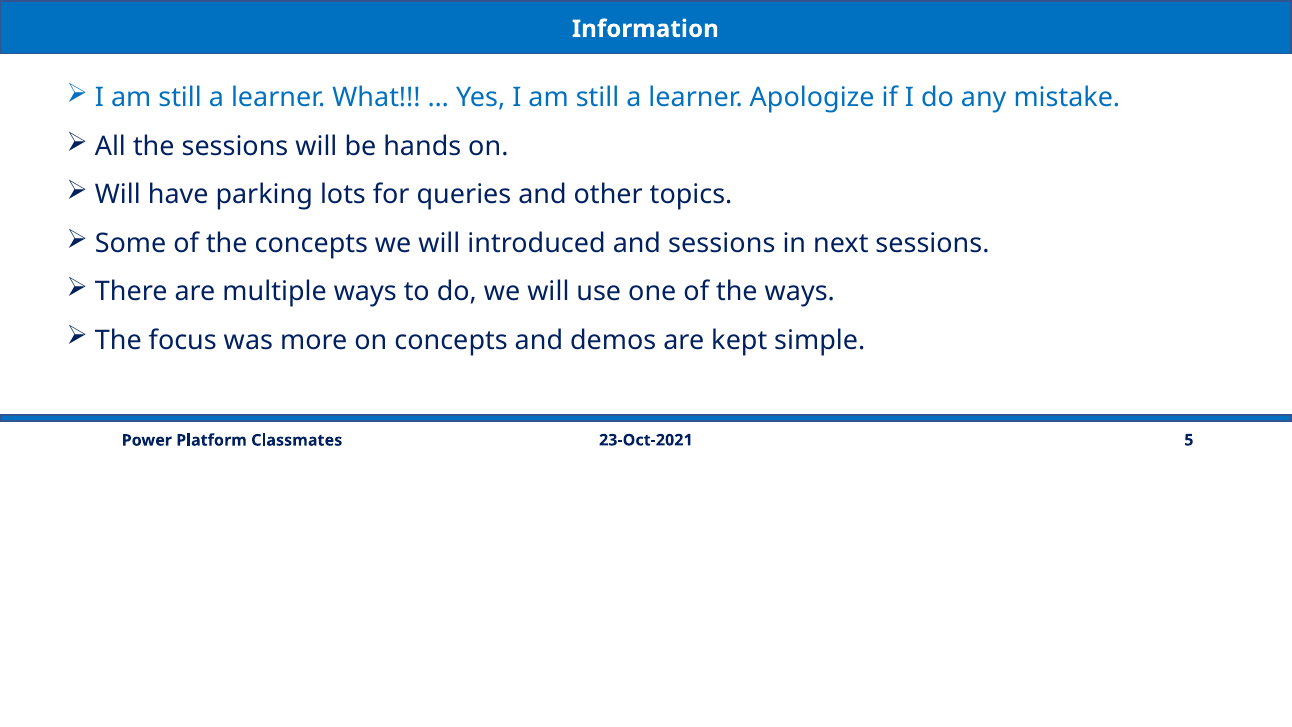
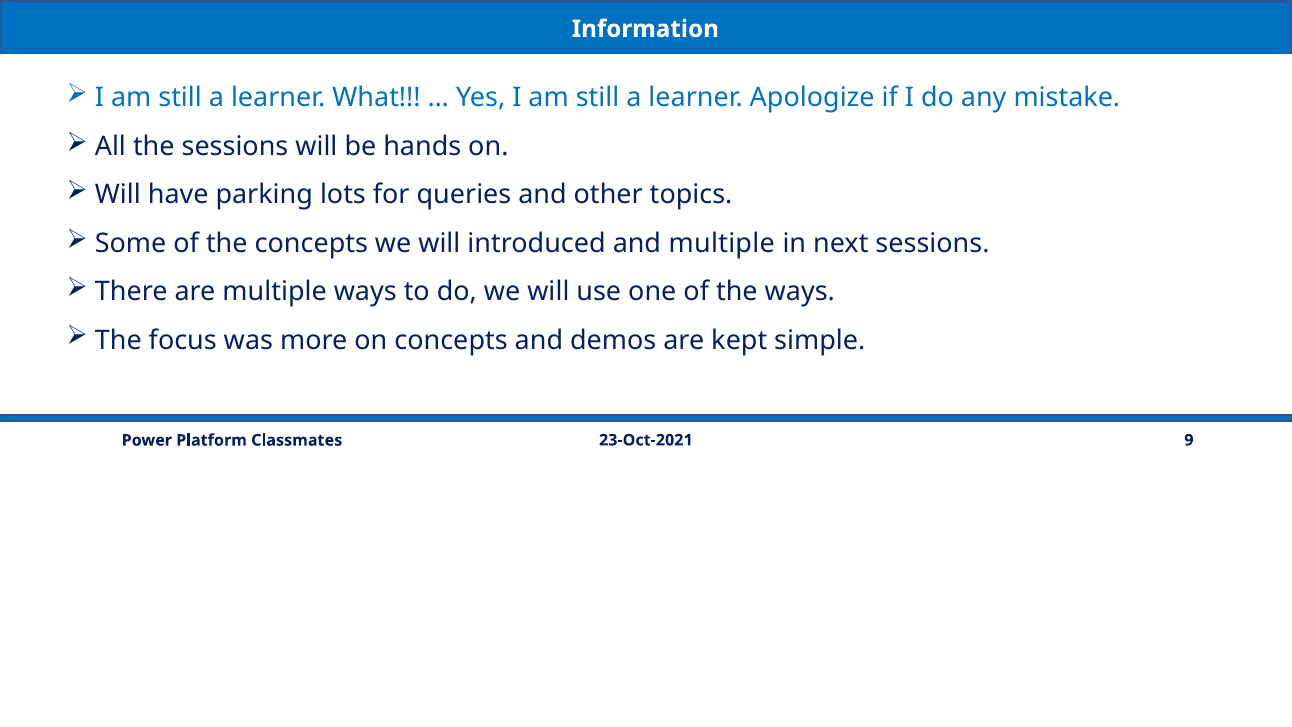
and sessions: sessions -> multiple (722, 243)
5: 5 -> 9 (1189, 440)
